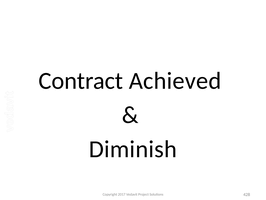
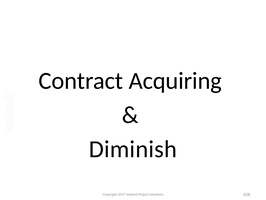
Achieved: Achieved -> Acquiring (175, 81)
